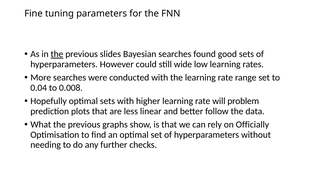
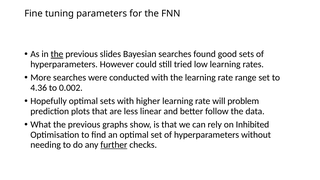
wide: wide -> tried (183, 64)
0.04: 0.04 -> 4.36 (39, 88)
0.008: 0.008 -> 0.002 (71, 88)
Officially: Officially -> Inhibited (252, 125)
further underline: none -> present (114, 145)
